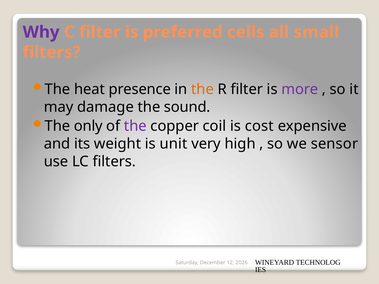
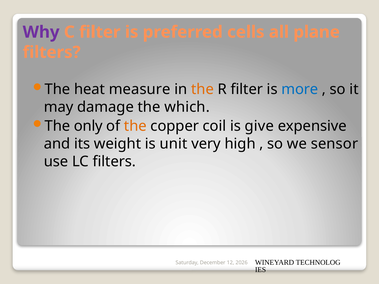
small: small -> plane (317, 32)
presence: presence -> measure (140, 89)
more colour: purple -> blue (300, 89)
sound: sound -> which (187, 107)
the colour: purple -> orange (135, 126)
cost: cost -> give (259, 126)
